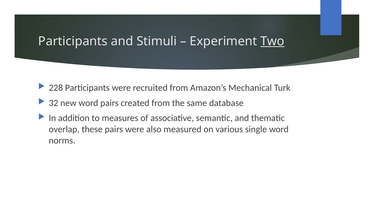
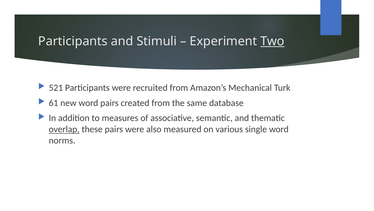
228: 228 -> 521 (56, 88)
32: 32 -> 61 (53, 103)
overlap underline: none -> present (64, 129)
